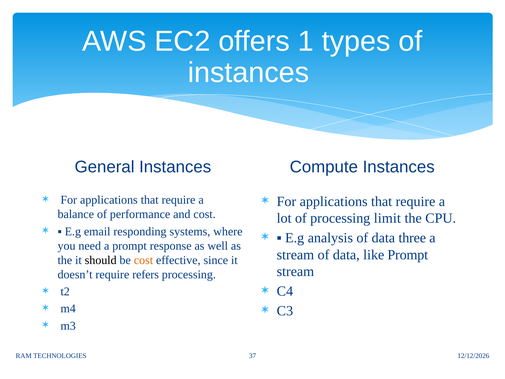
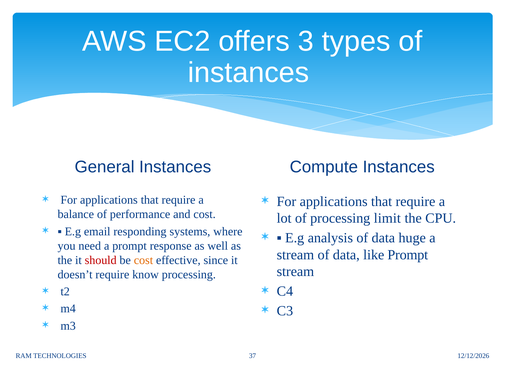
1: 1 -> 3 (306, 41)
three: three -> huge (412, 238)
should colour: black -> red (101, 260)
refers: refers -> know (146, 274)
